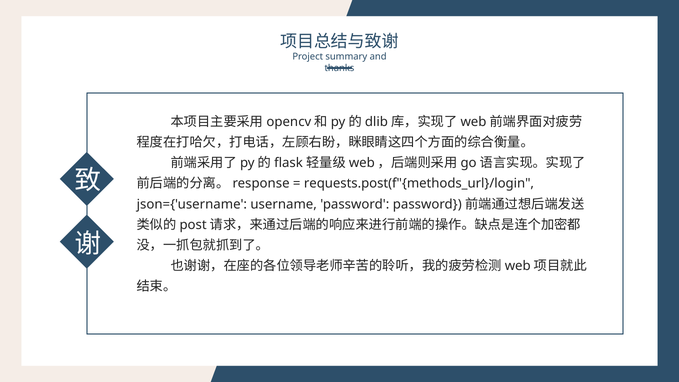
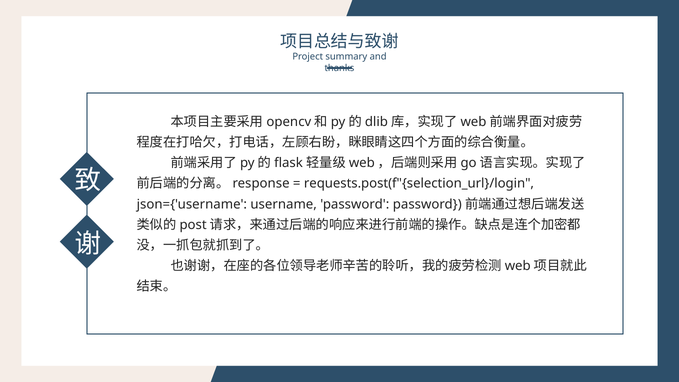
requests.post(f"{methods_url}/login: requests.post(f"{methods_url}/login -> requests.post(f"{selection_url}/login (419, 184)
